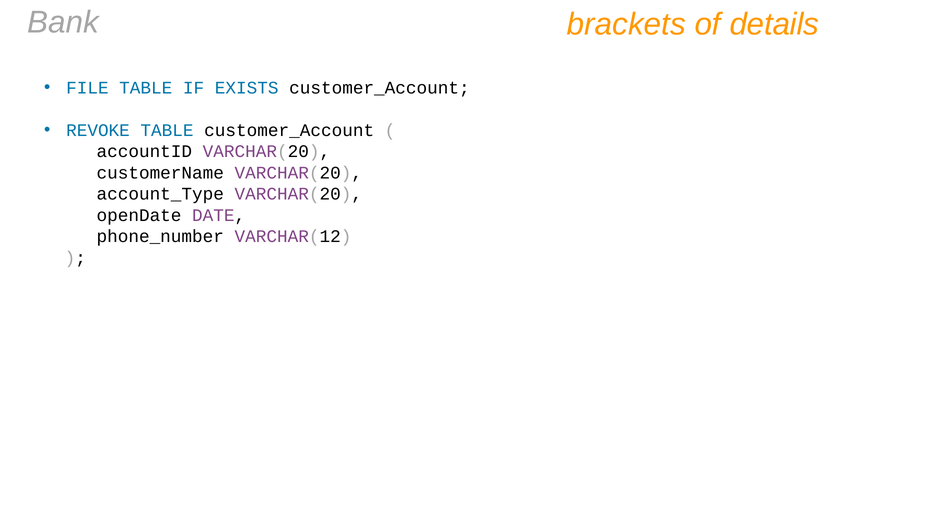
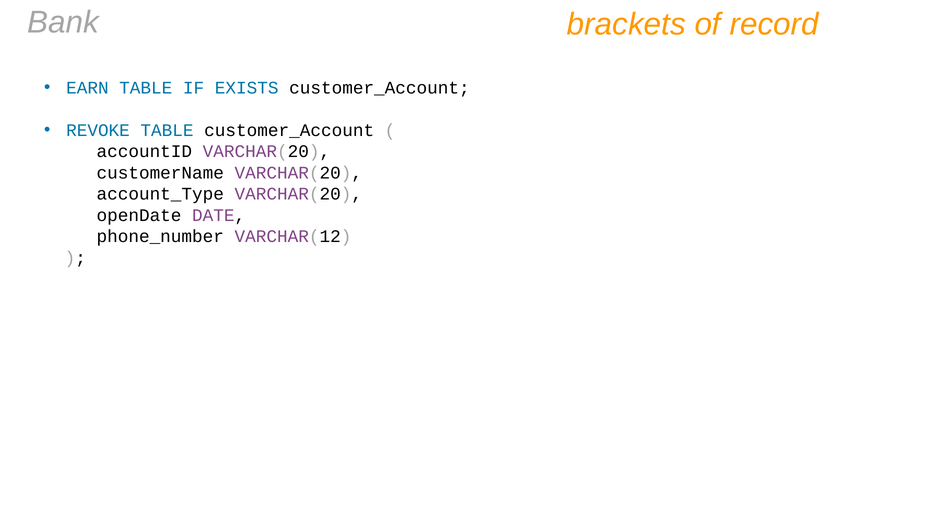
details: details -> record (774, 25)
FILE: FILE -> EARN (87, 88)
